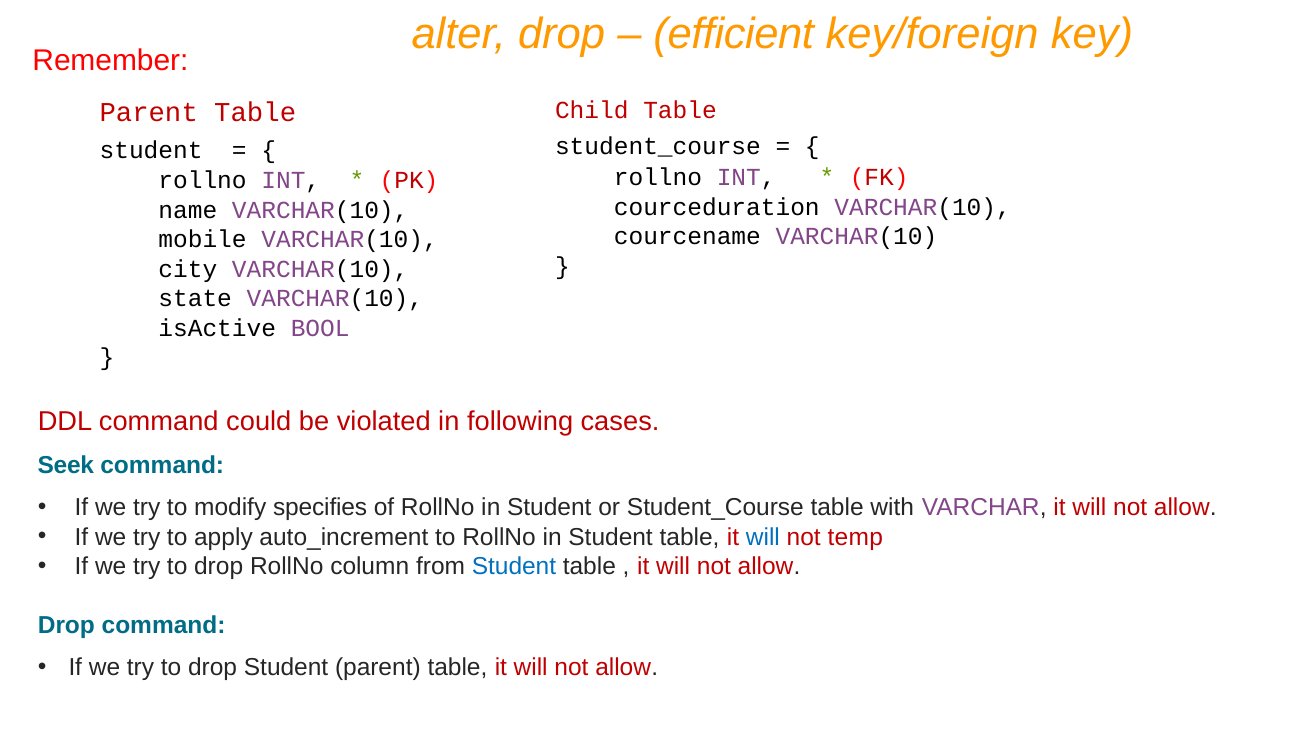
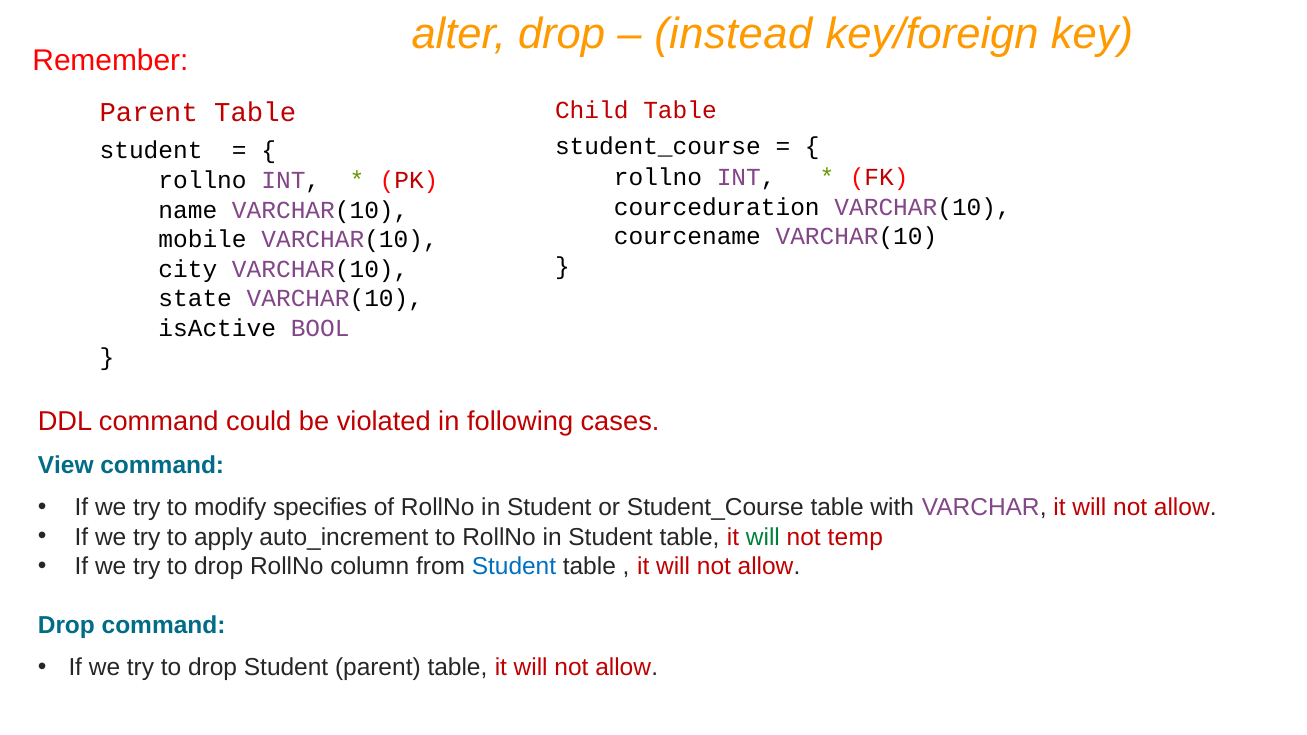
efficient: efficient -> instead (733, 34)
Seek: Seek -> View (66, 465)
will colour: blue -> green (763, 537)
